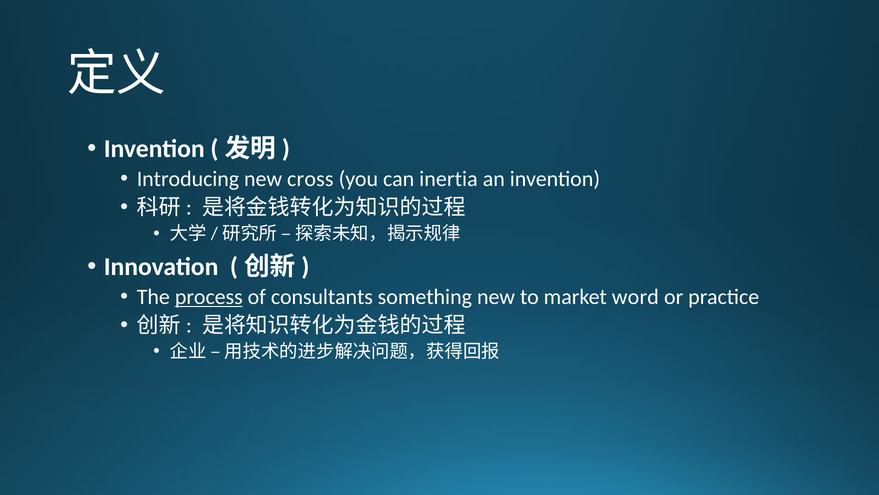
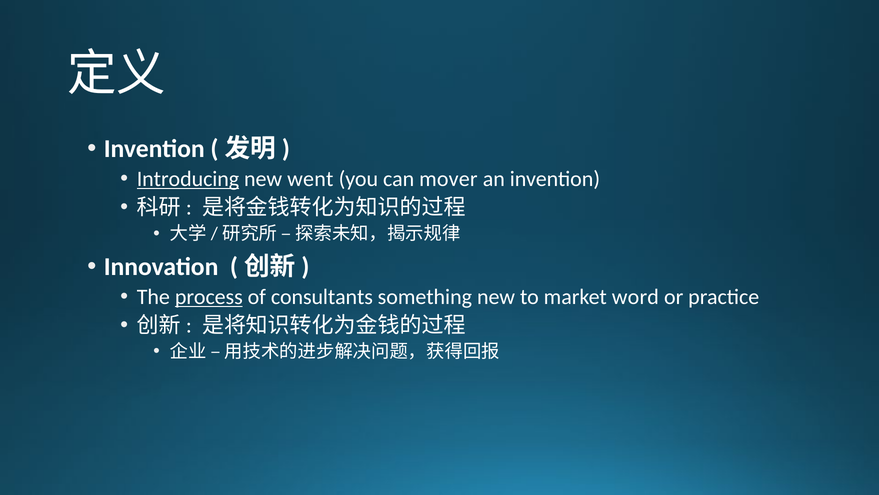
Introducing underline: none -> present (188, 179)
cross: cross -> went (310, 179)
inertia: inertia -> mover (448, 179)
